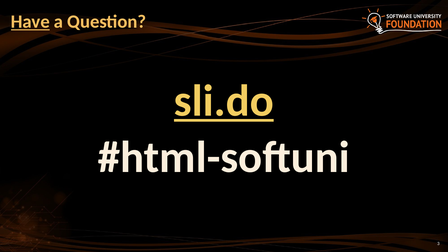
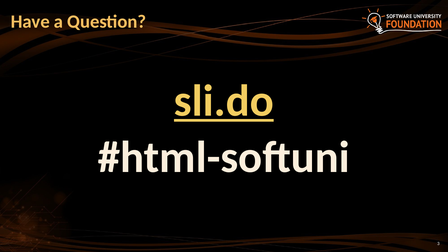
Have underline: present -> none (30, 22)
